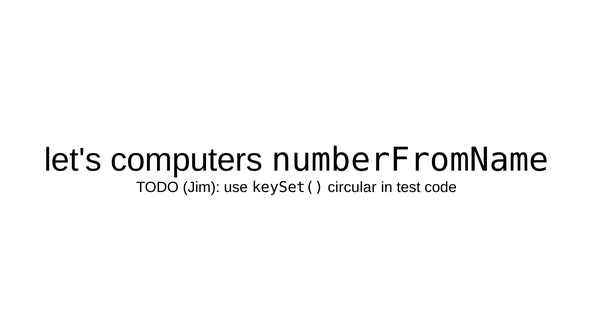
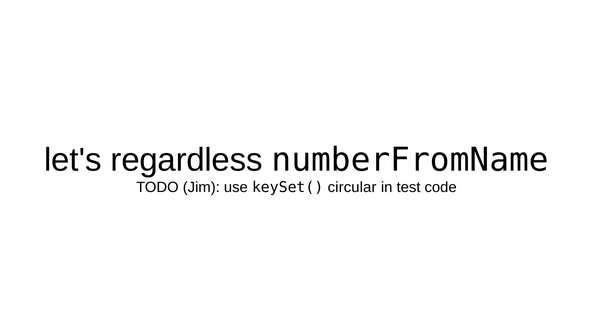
computers: computers -> regardless (187, 160)
